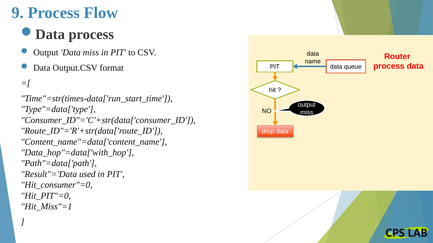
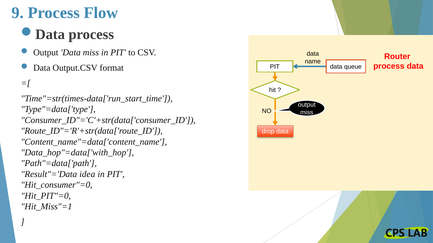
used: used -> idea (87, 175)
